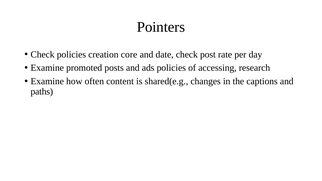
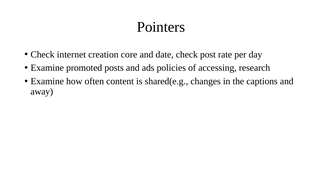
Check policies: policies -> internet (71, 54)
paths: paths -> away (42, 92)
